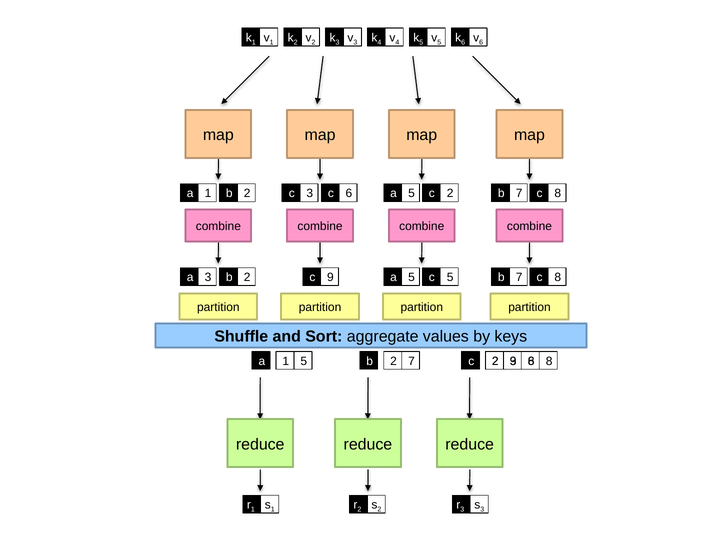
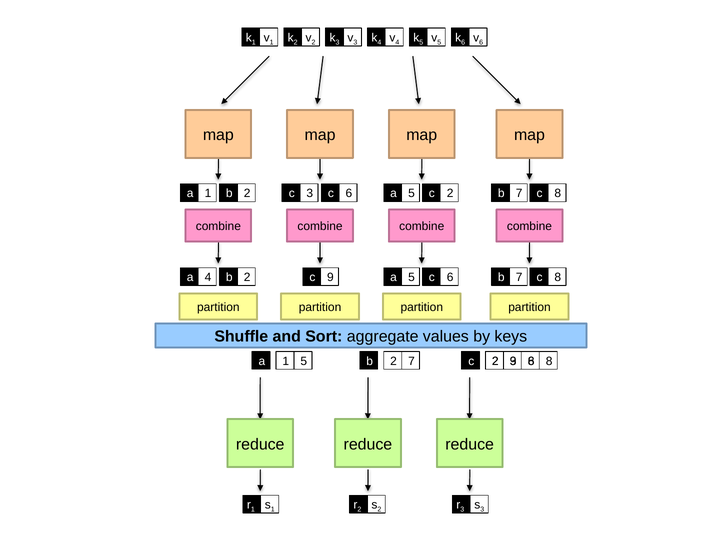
a 3: 3 -> 4 (208, 277)
5 5: 5 -> 6 (450, 277)
